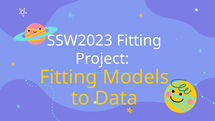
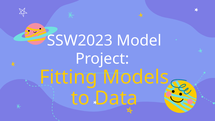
SSW2023 Fitting: Fitting -> Model (139, 40)
